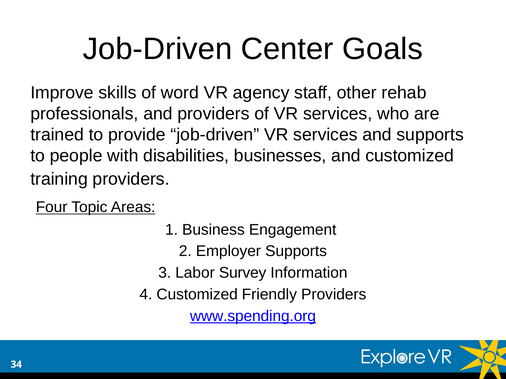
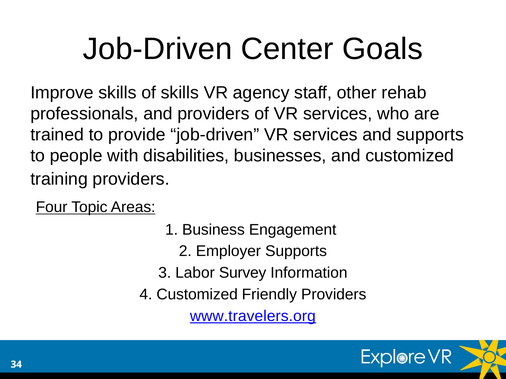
of word: word -> skills (180, 93)
www.spending.org: www.spending.org -> www.travelers.org (253, 316)
